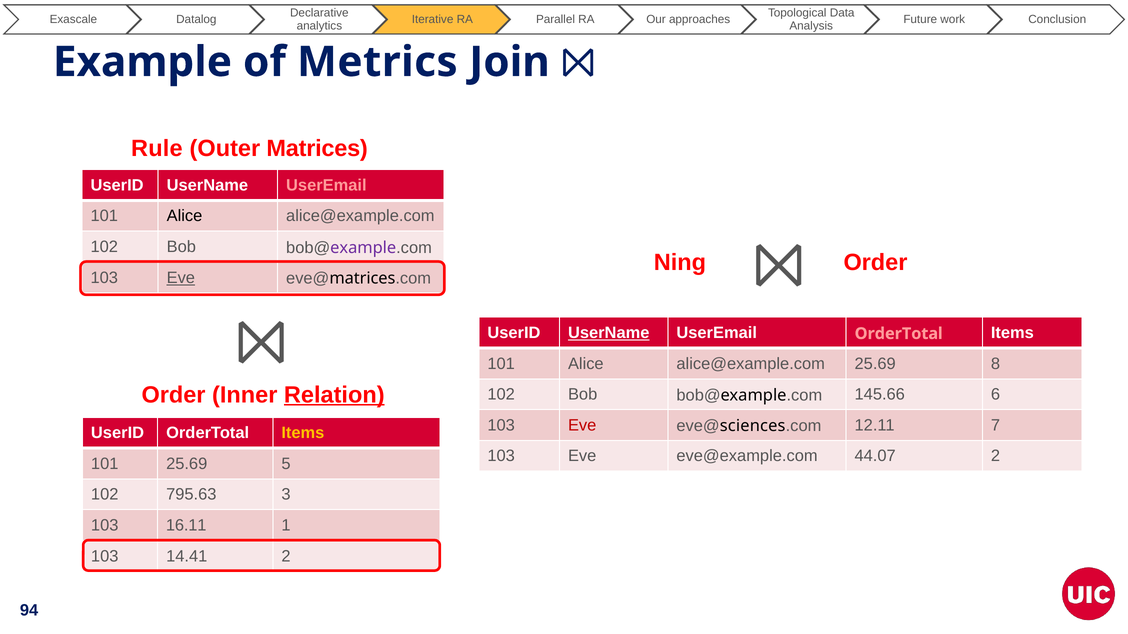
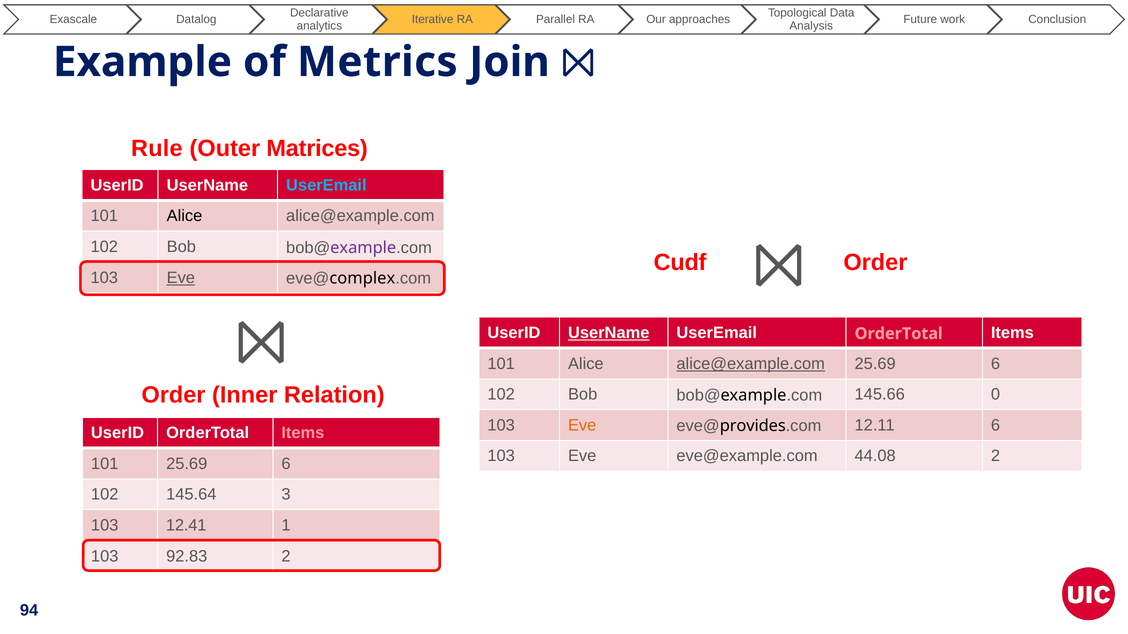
UserEmail colour: pink -> light blue (326, 185)
Ning: Ning -> Cudf (680, 263)
matrices: matrices -> complex (362, 279)
alice@example.com underline: none -> present (751, 364)
8: 8 -> 6 (995, 364)
Relation underline: present -> none (334, 395)
6: 6 -> 0 (995, 395)
Eve colour: red -> orange (582, 426)
sciences: sciences -> provides (753, 426)
12.11 7: 7 -> 6 (995, 426)
Items colour: yellow -> pink (303, 433)
44.07: 44.07 -> 44.08 (875, 456)
101 25.69 5: 5 -> 6 (286, 464)
795.63: 795.63 -> 145.64 (191, 495)
16.11: 16.11 -> 12.41 (186, 526)
14.41: 14.41 -> 92.83 (187, 557)
